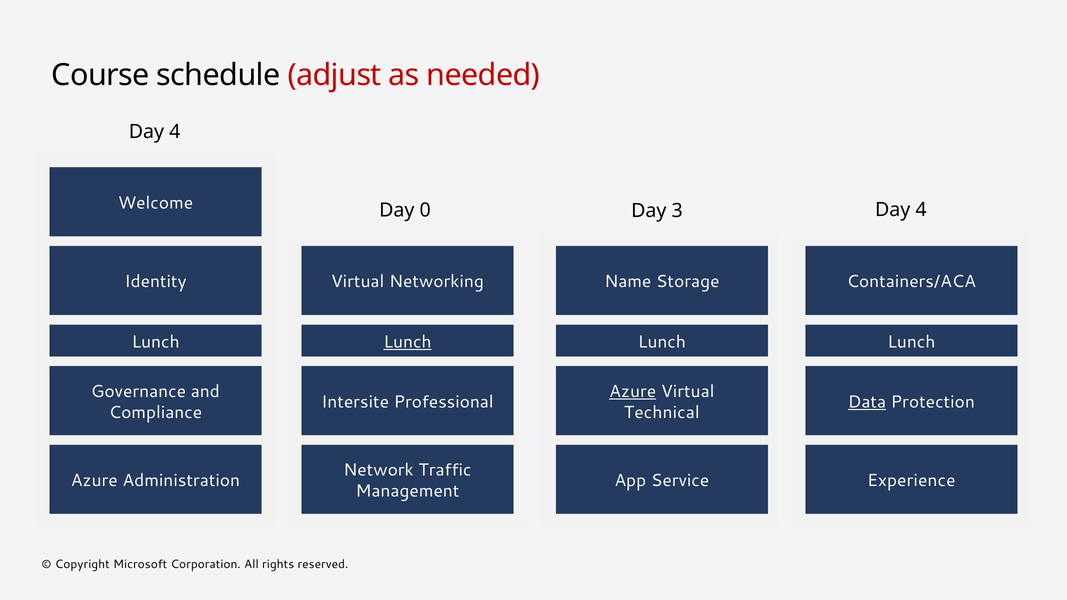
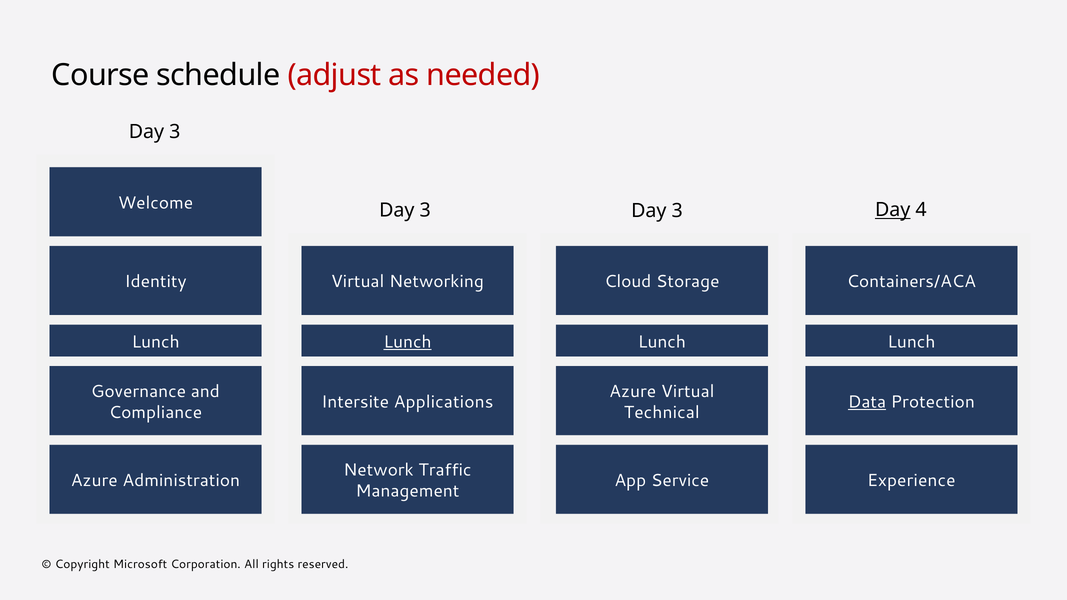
4: 4 -> 3 (175, 132)
Day underline: none -> present (893, 210)
0: 0 -> 3 (425, 210)
Name: Name -> Cloud (628, 282)
Azure underline: present -> none (633, 391)
Professional: Professional -> Applications (444, 402)
